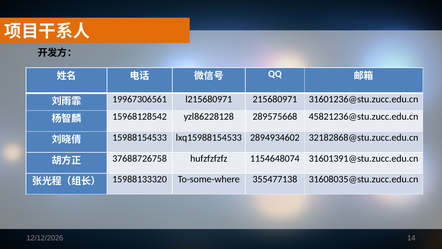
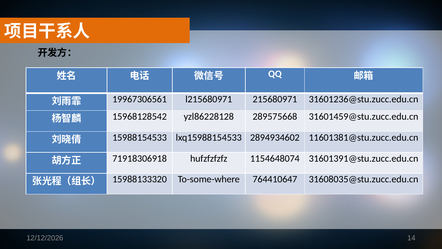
45821236@stu.zucc.edu.cn: 45821236@stu.zucc.edu.cn -> 31601459@stu.zucc.edu.cn (364, 117)
32182868@stu.zucc.edu.cn: 32182868@stu.zucc.edu.cn -> 11601381@stu.zucc.edu.cn (364, 137)
37688726758: 37688726758 -> 71918306918 (140, 158)
355477138: 355477138 -> 764410647 (275, 179)
